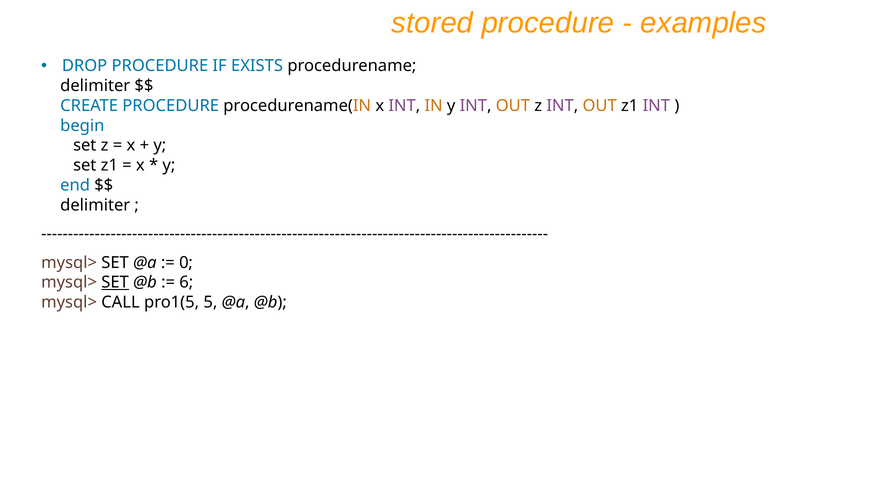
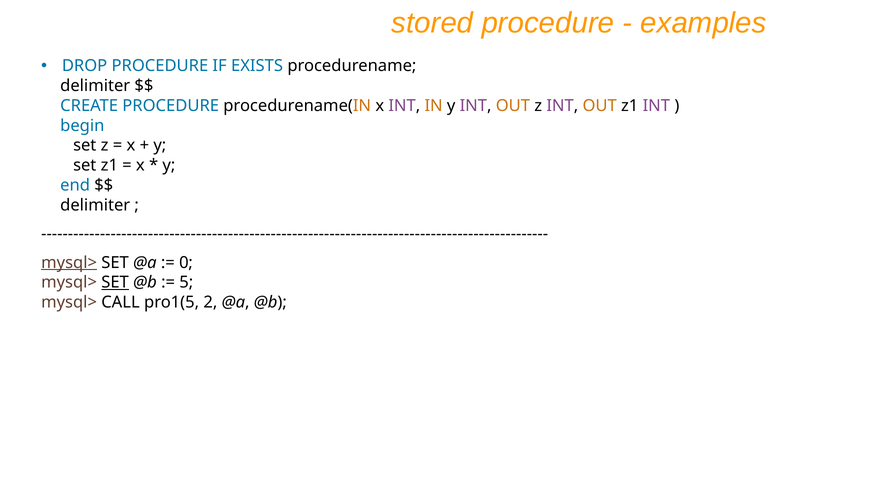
mysql> underline: none -> present (69, 263)
6: 6 -> 5 (186, 283)
5: 5 -> 2 (210, 302)
